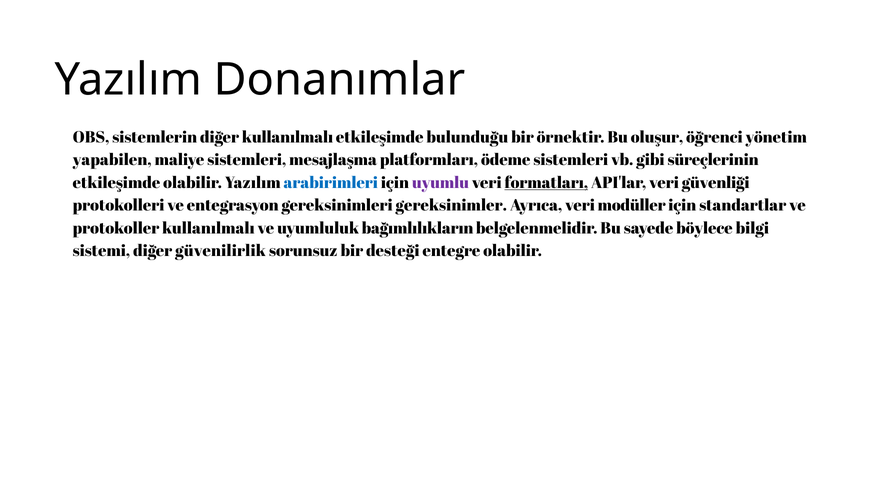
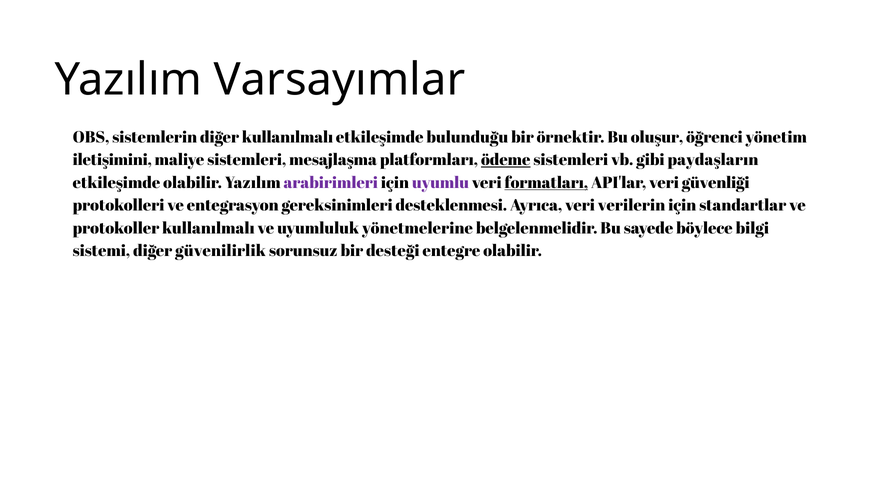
Donanımlar: Donanımlar -> Varsayımlar (339, 80)
yapabilen: yapabilen -> iletişimini (112, 160)
ödeme underline: none -> present (506, 160)
süreçlerinin: süreçlerinin -> paydaşların (713, 160)
arabirimleri colour: blue -> purple (331, 183)
gereksinimler: gereksinimler -> desteklenmesi (451, 206)
modüller: modüller -> verilerin (632, 206)
bağımlılıkların: bağımlılıkların -> yönetmelerine (417, 228)
